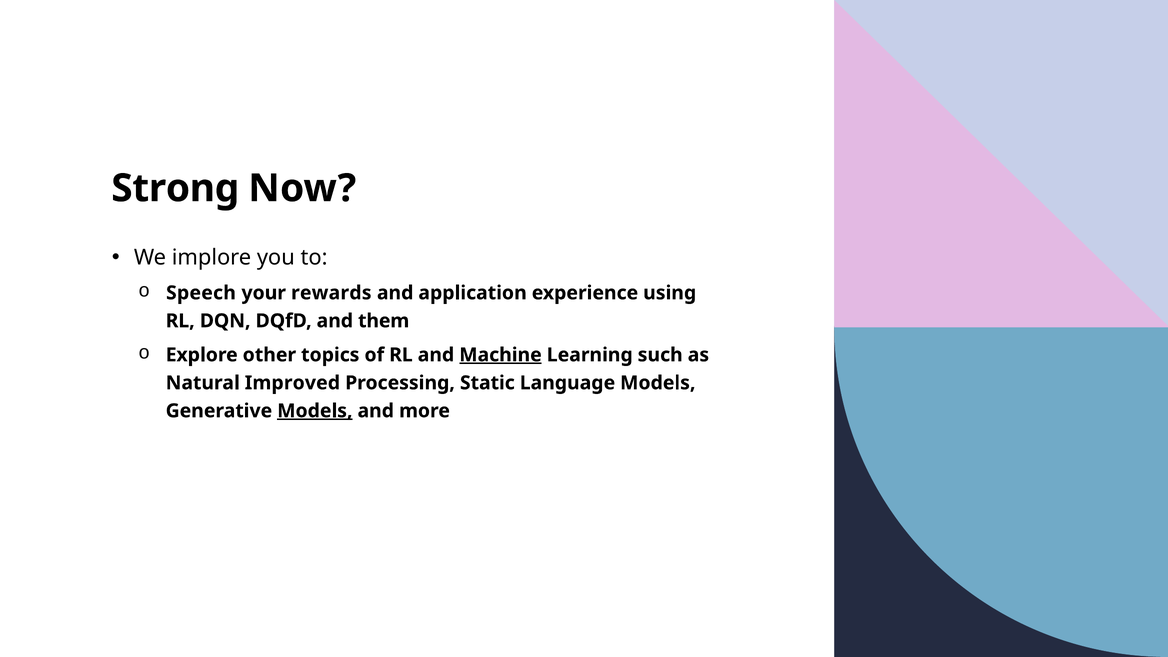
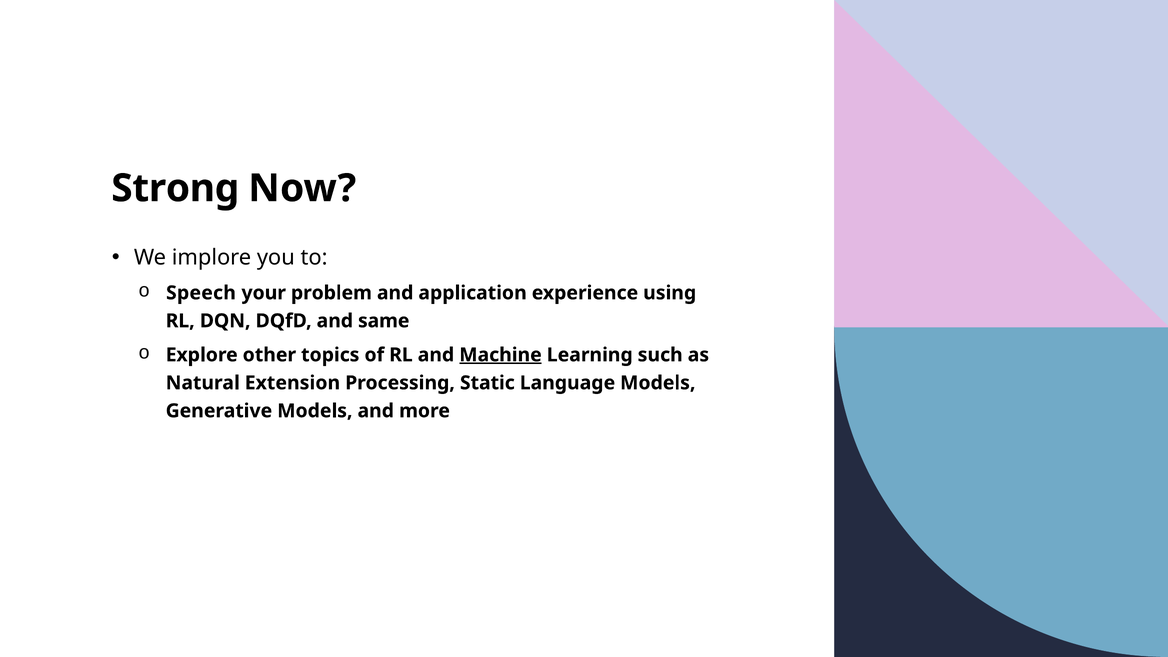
rewards: rewards -> problem (331, 293)
them: them -> same (384, 321)
Improved: Improved -> Extension (292, 383)
Models underline: present -> none (315, 411)
